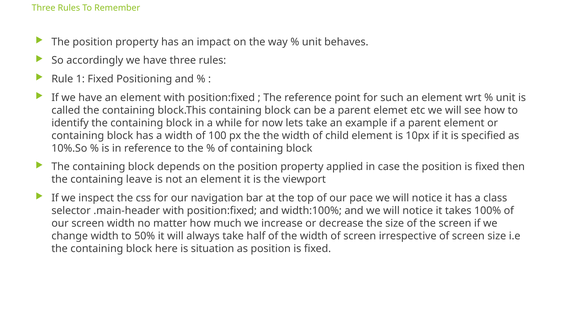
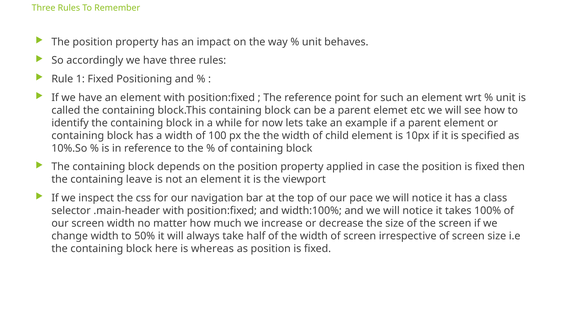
situation: situation -> whereas (212, 249)
